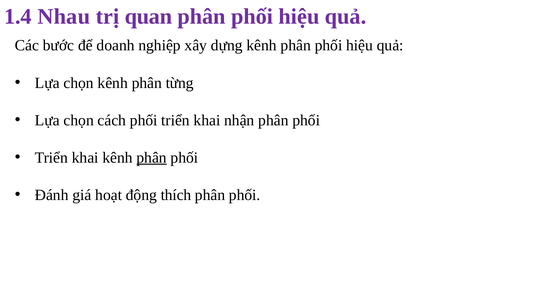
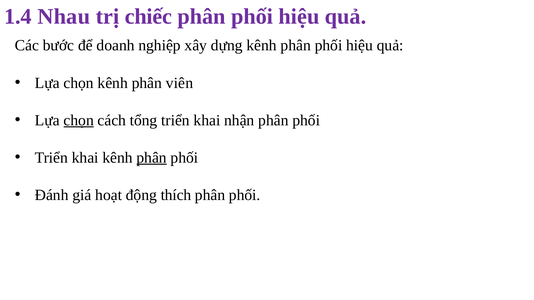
quan: quan -> chiếc (148, 16)
từng: từng -> viên (180, 83)
chọn underline: none -> present (79, 120)
cách phối: phối -> tổng (144, 120)
